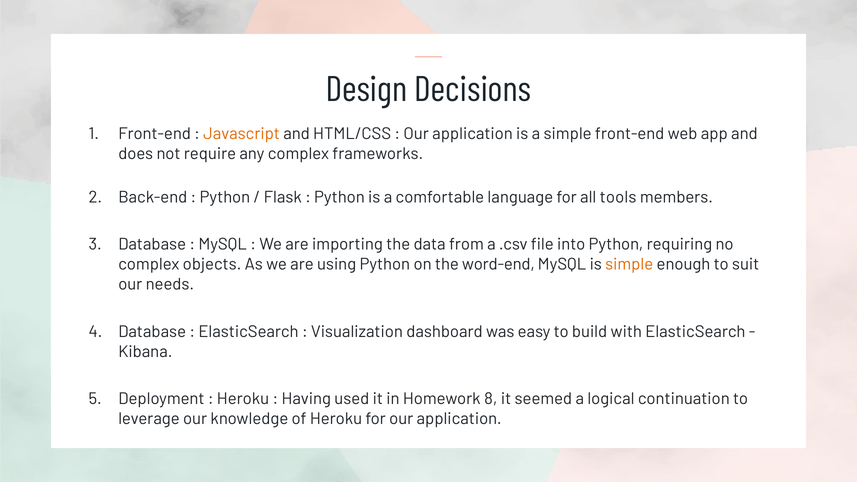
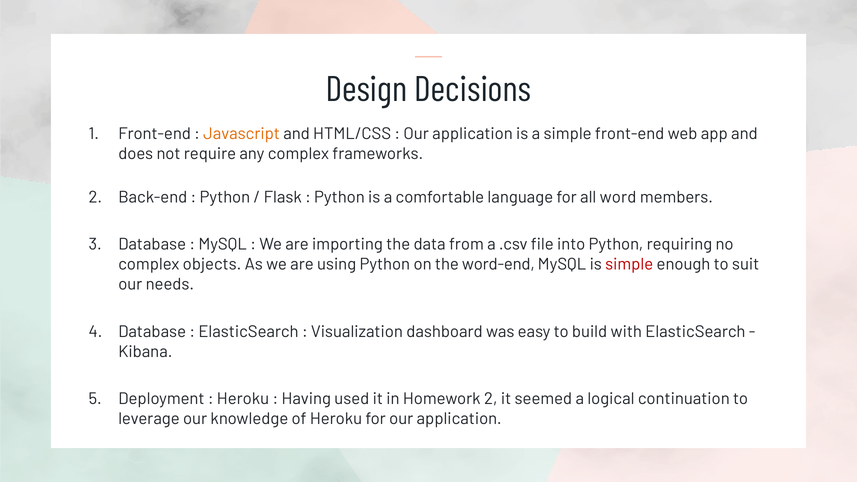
tools: tools -> word (618, 197)
simple colour: orange -> red (629, 264)
Homework 8: 8 -> 2 (491, 399)
